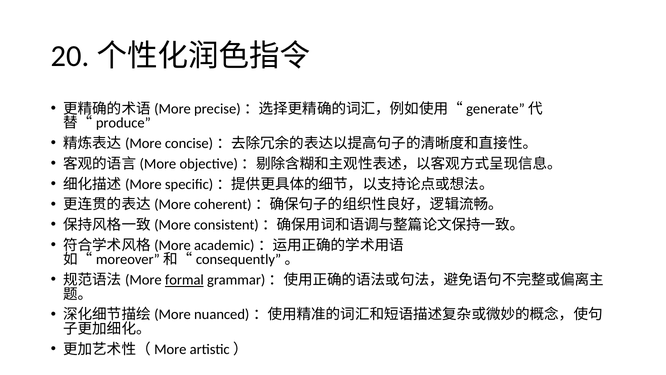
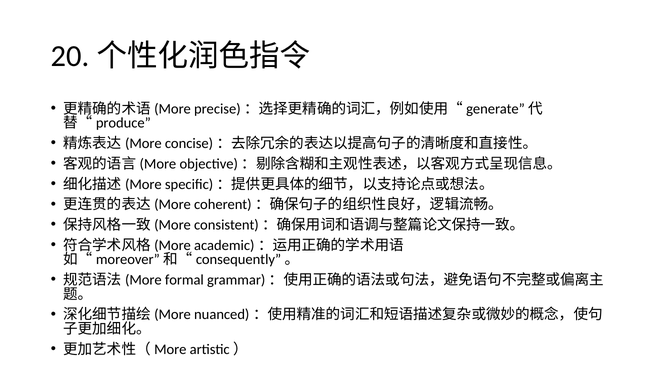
formal underline: present -> none (184, 280)
